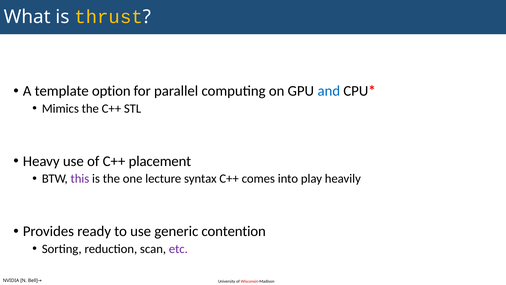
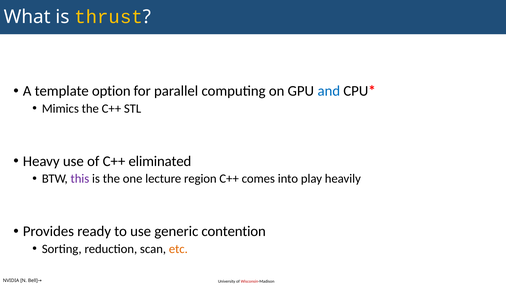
placement: placement -> eliminated (160, 161)
syntax: syntax -> region (200, 178)
etc colour: purple -> orange (178, 249)
